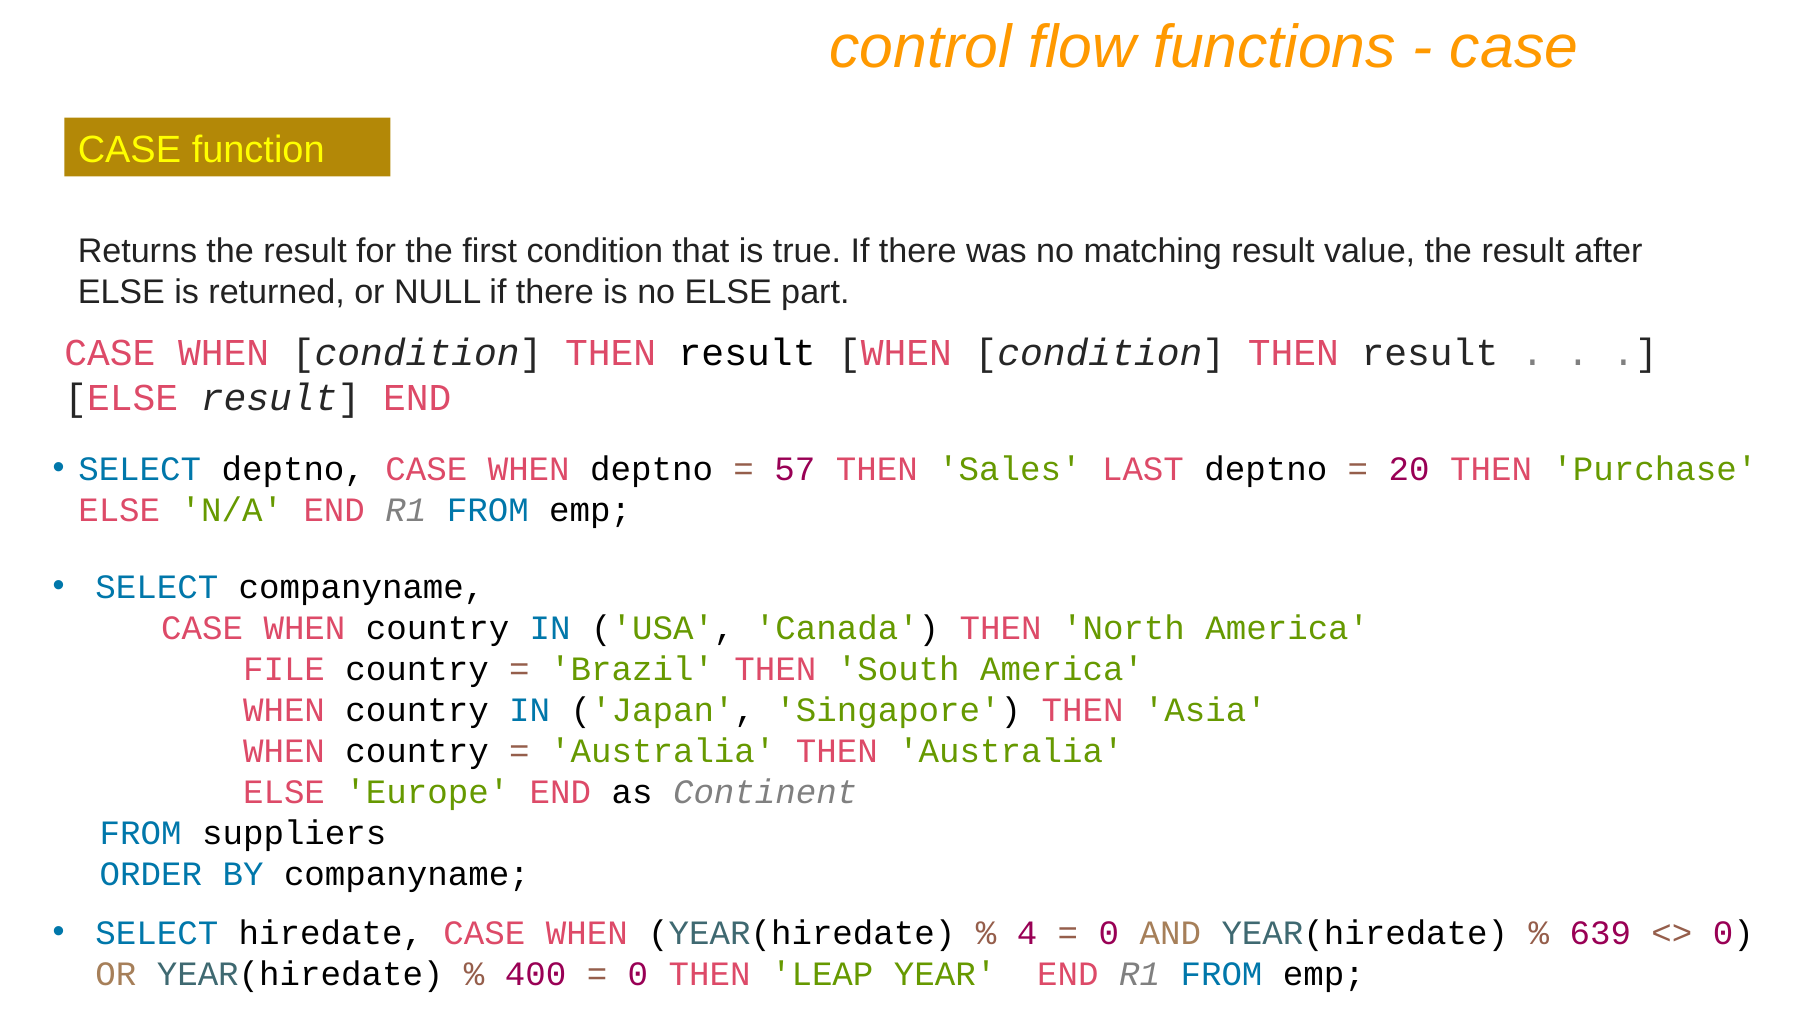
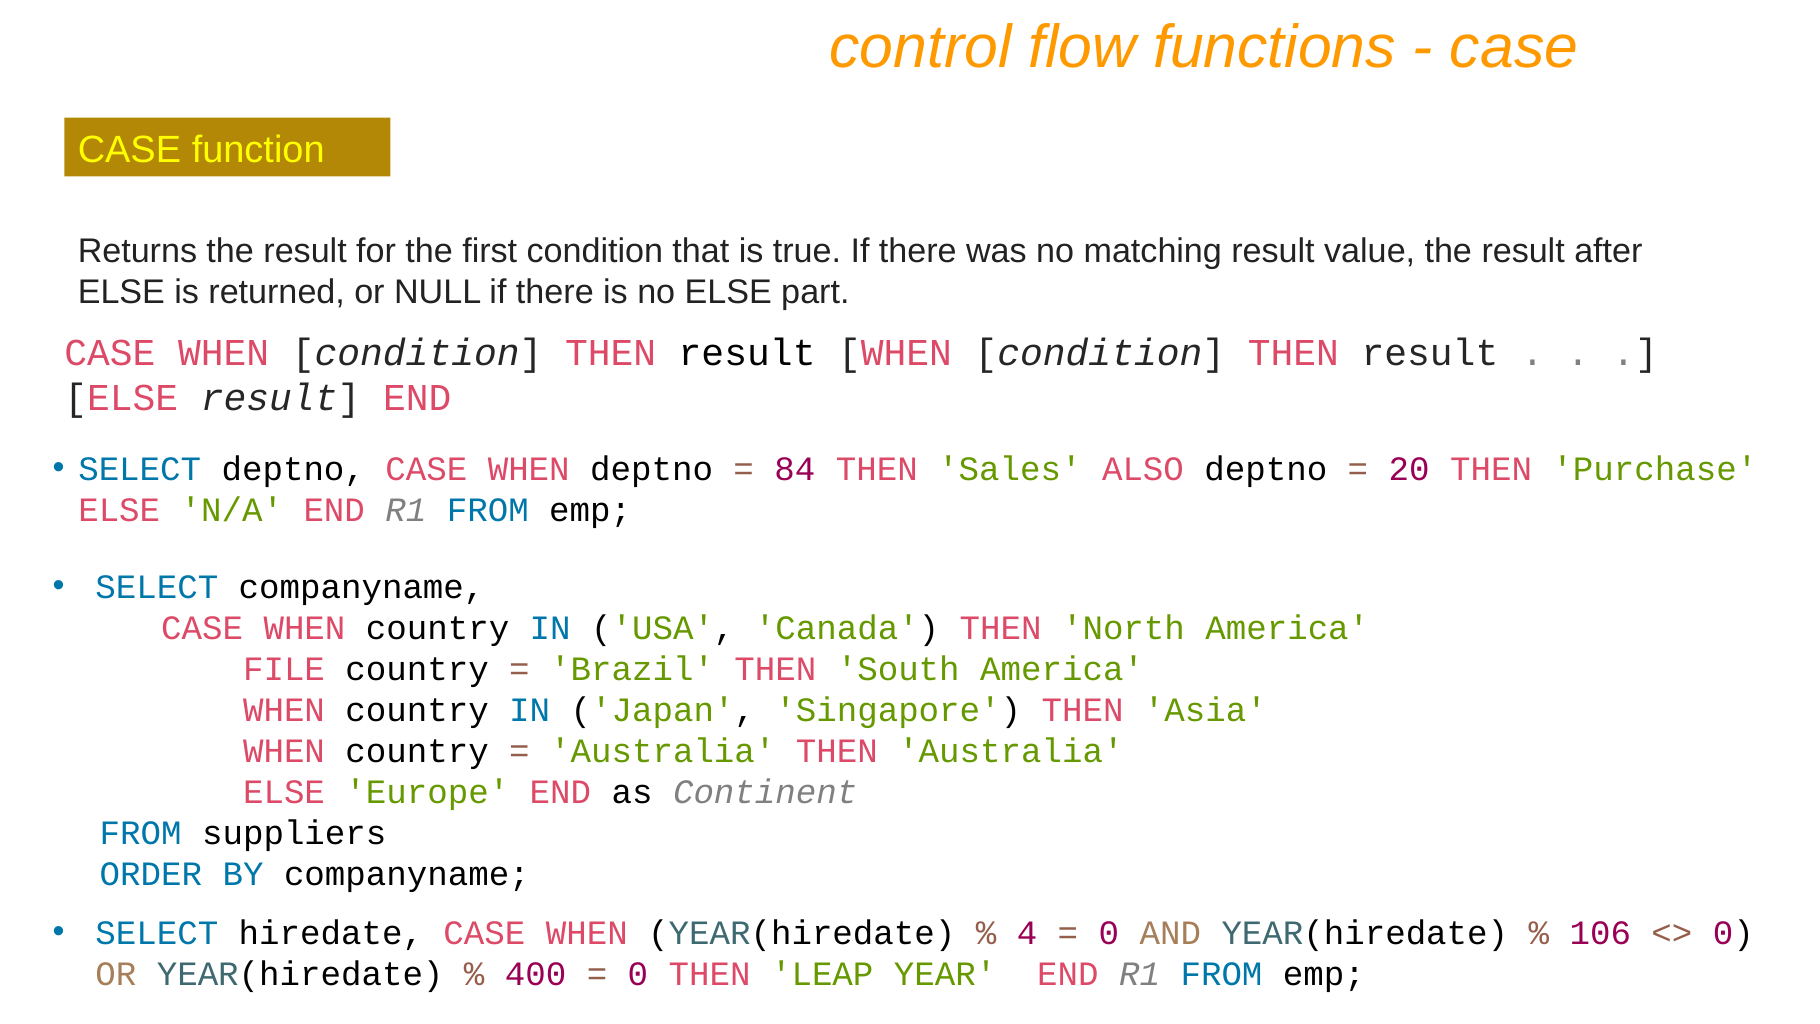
57: 57 -> 84 (795, 469)
LAST: LAST -> ALSO (1143, 469)
639: 639 -> 106 (1600, 933)
